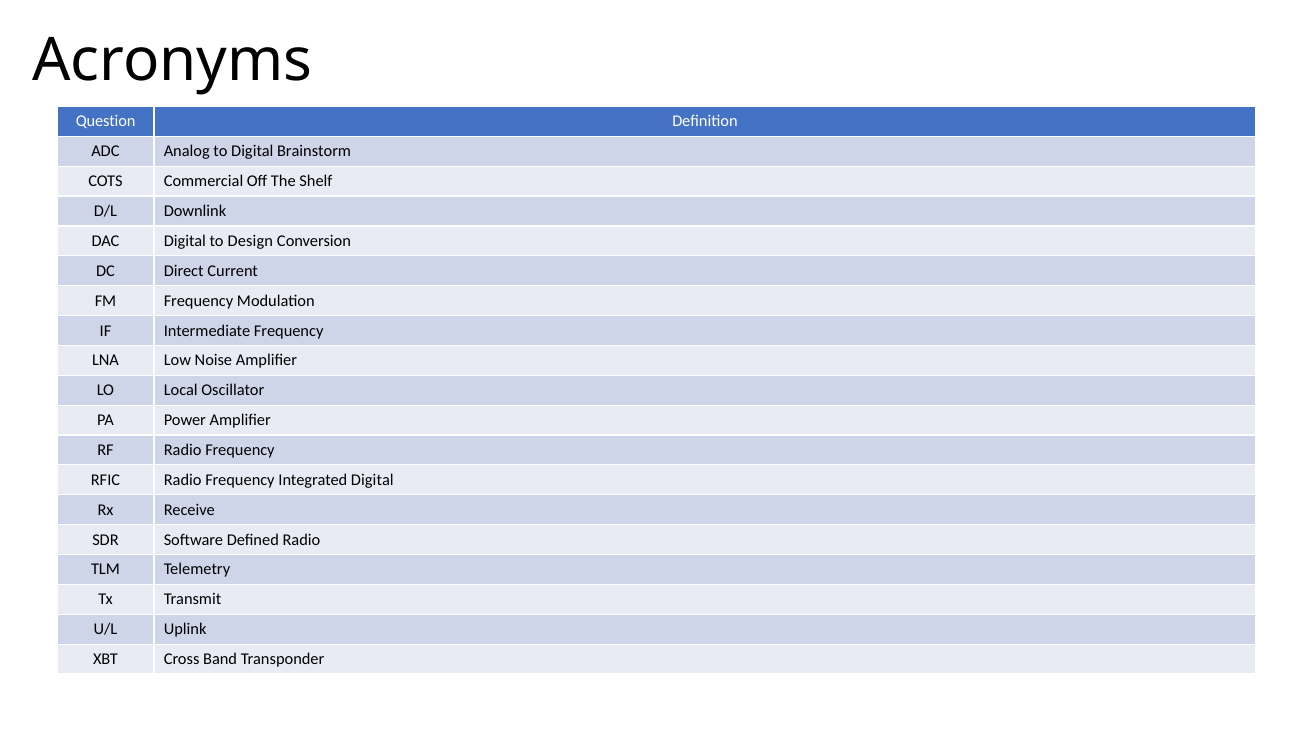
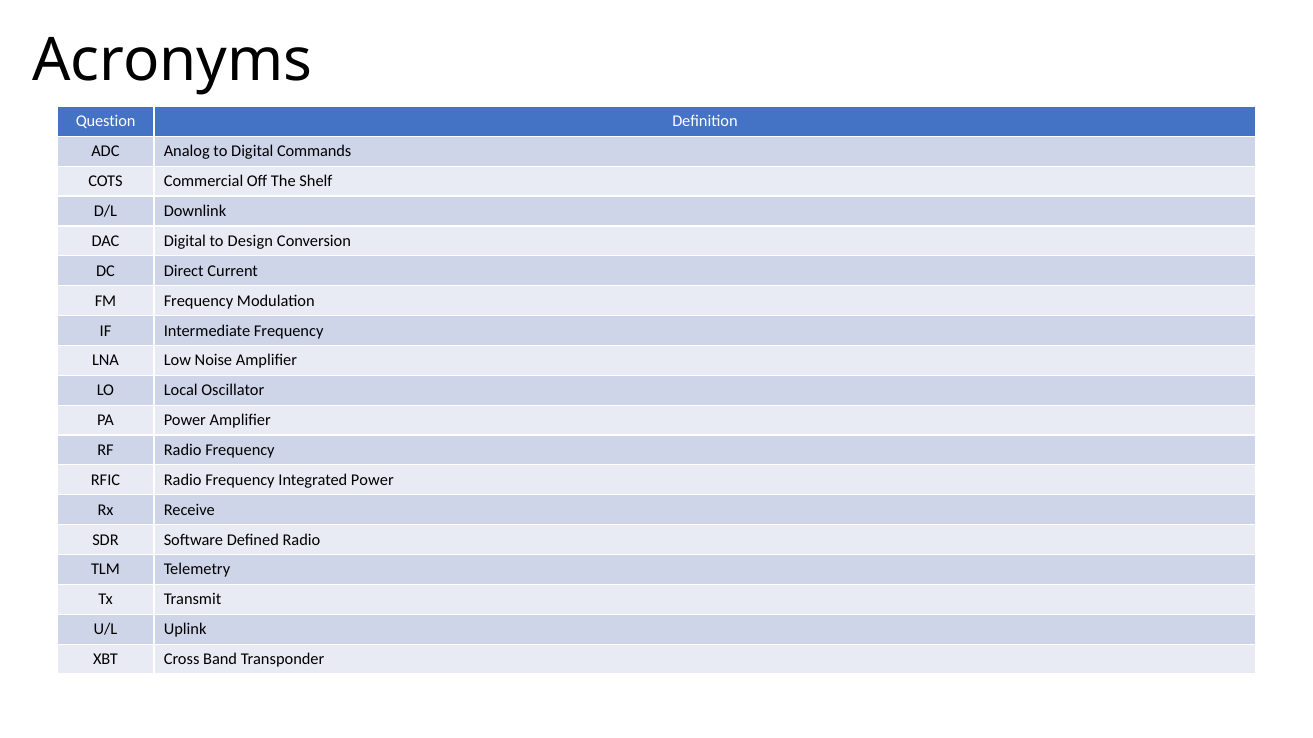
Brainstorm: Brainstorm -> Commands (314, 152)
Integrated Digital: Digital -> Power (372, 480)
